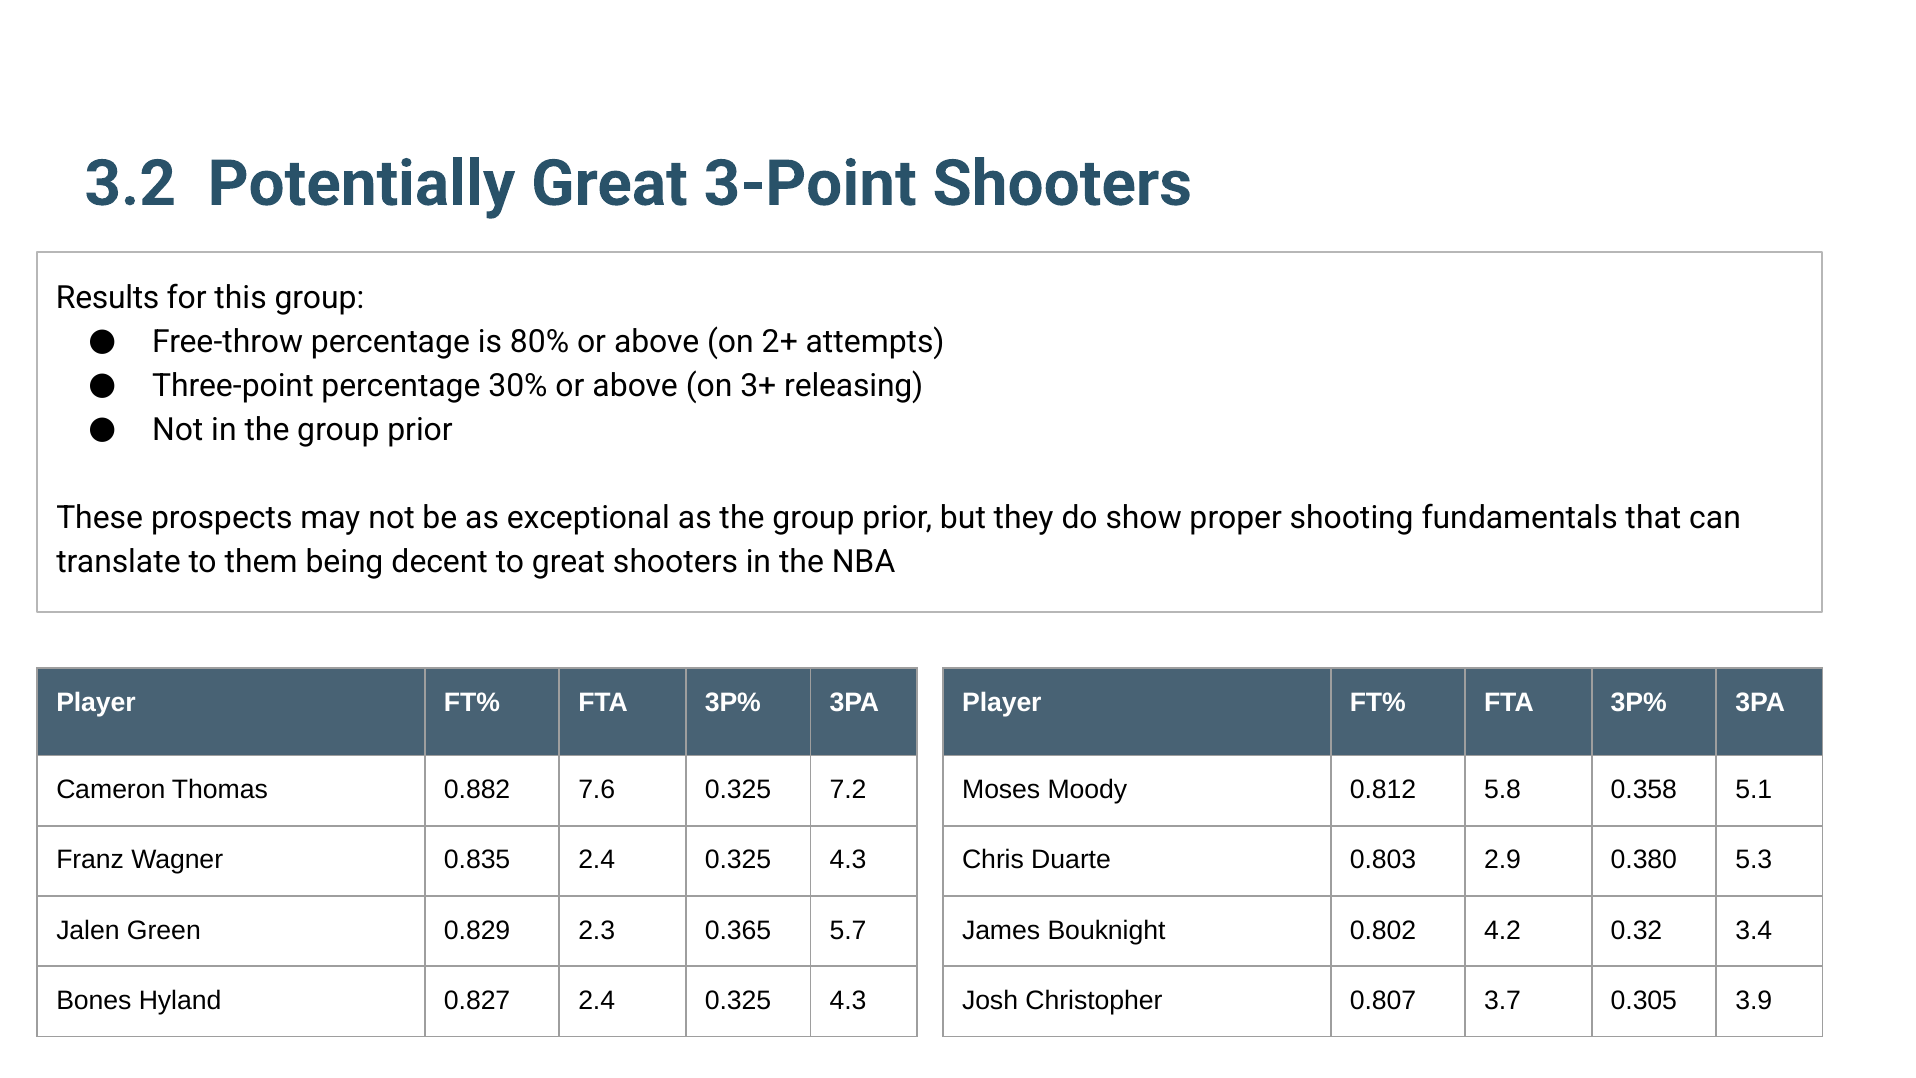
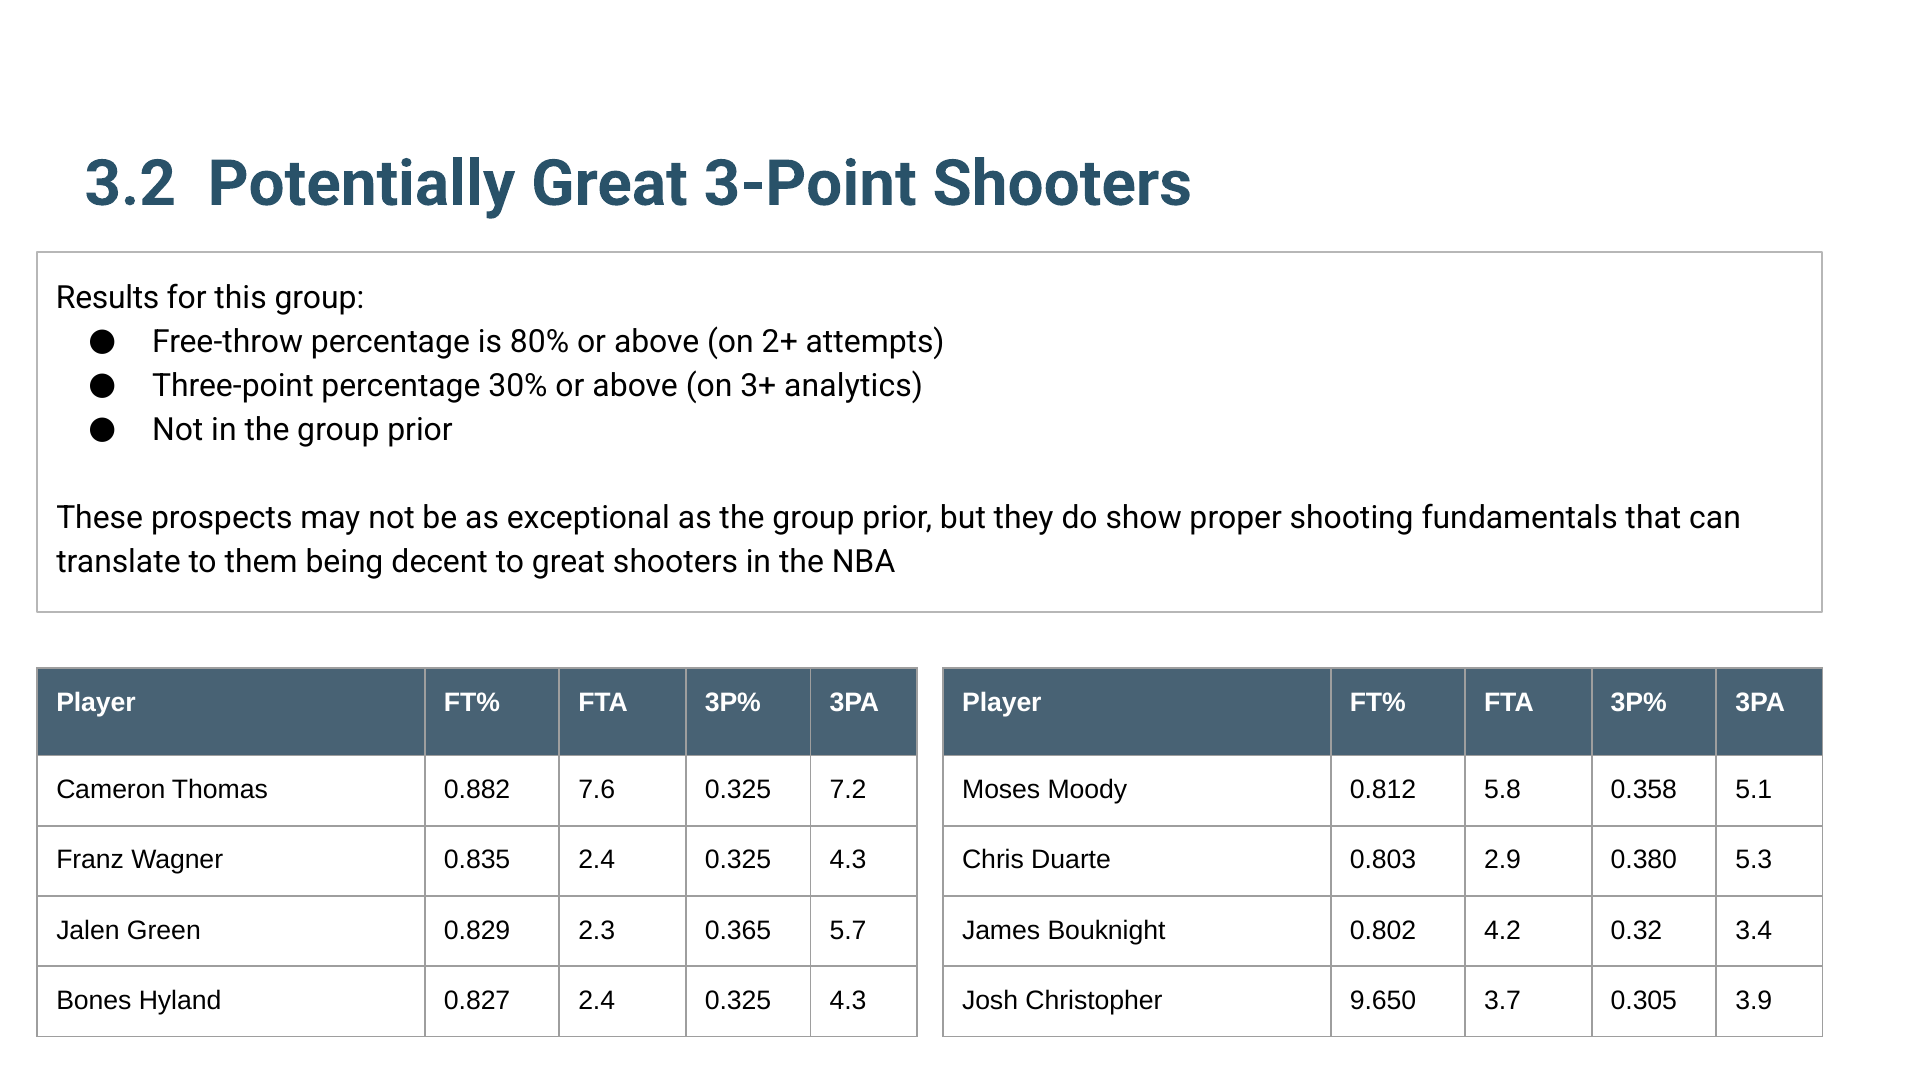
releasing: releasing -> analytics (854, 386)
0.807: 0.807 -> 9.650 (1383, 1000)
